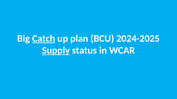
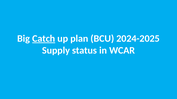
Supply underline: present -> none (56, 51)
